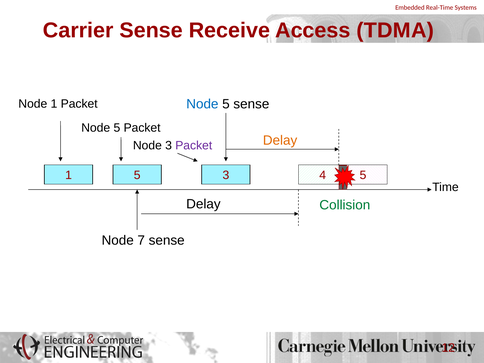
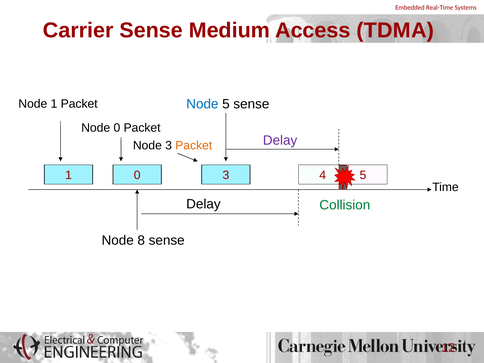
Receive: Receive -> Medium (229, 31)
5: 5 -> 0 (117, 128)
Delay colour: orange -> purple (280, 140)
Packet colour: purple -> orange (194, 146)
1 5: 5 -> 0 (137, 175)
7: 7 -> 8 (141, 240)
